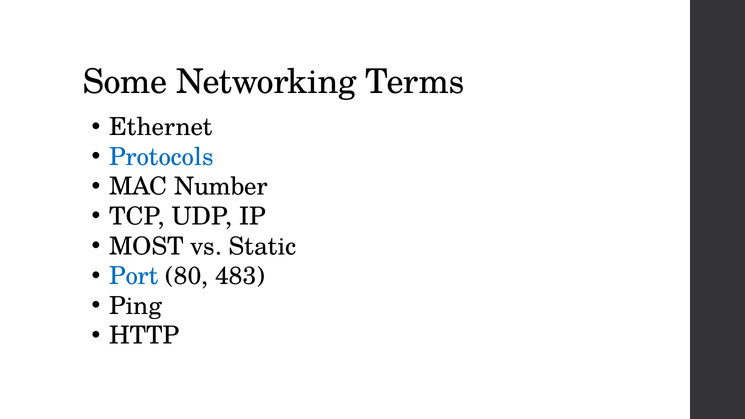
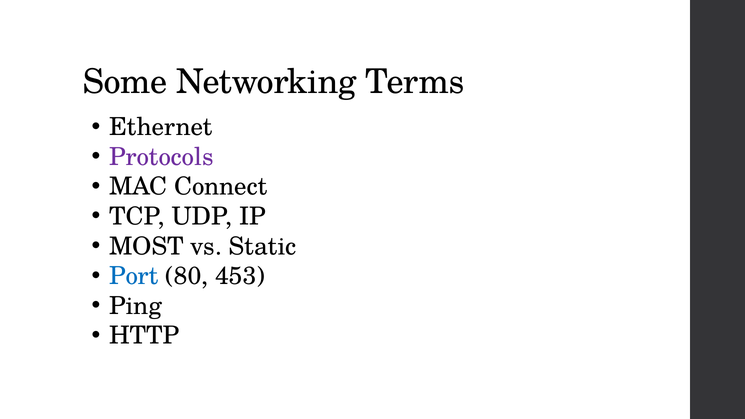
Protocols colour: blue -> purple (161, 157)
Number: Number -> Connect (221, 187)
483: 483 -> 453 (240, 276)
